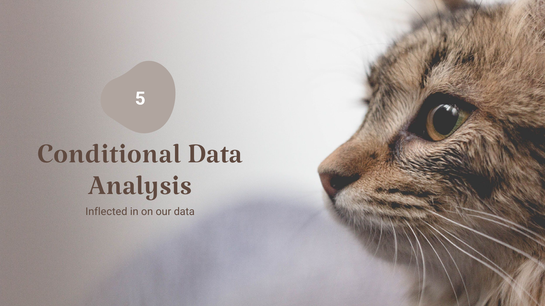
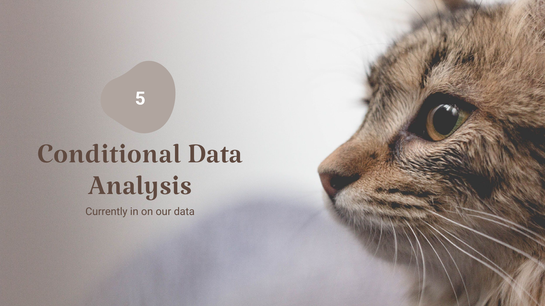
Inflected: Inflected -> Currently (106, 212)
